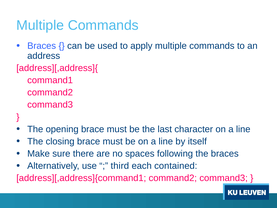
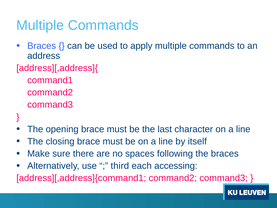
contained: contained -> accessing (176, 166)
